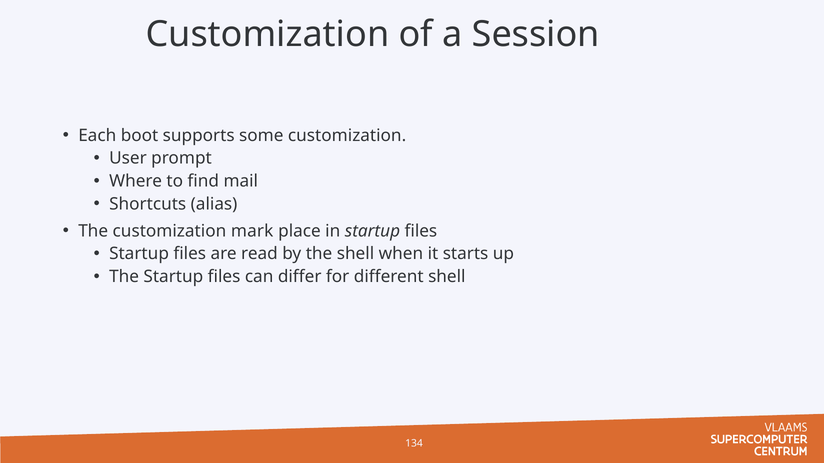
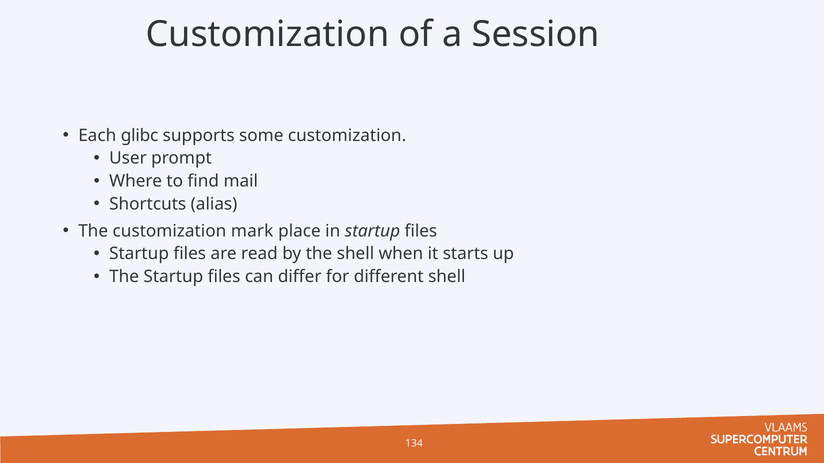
boot: boot -> glibc (140, 136)
